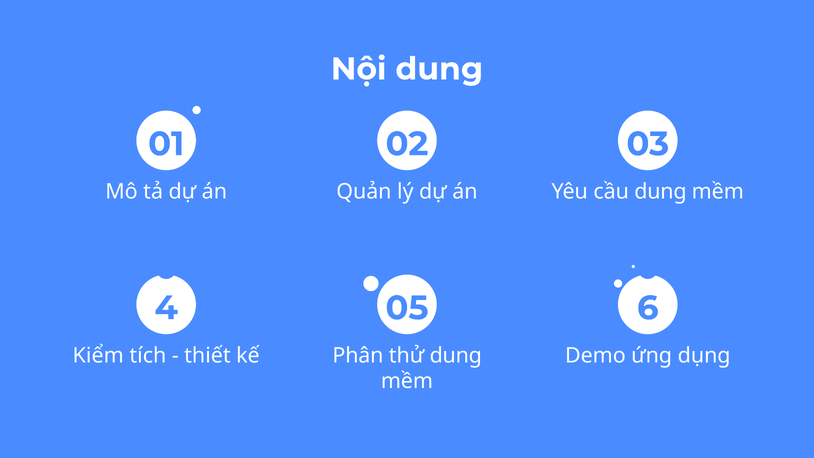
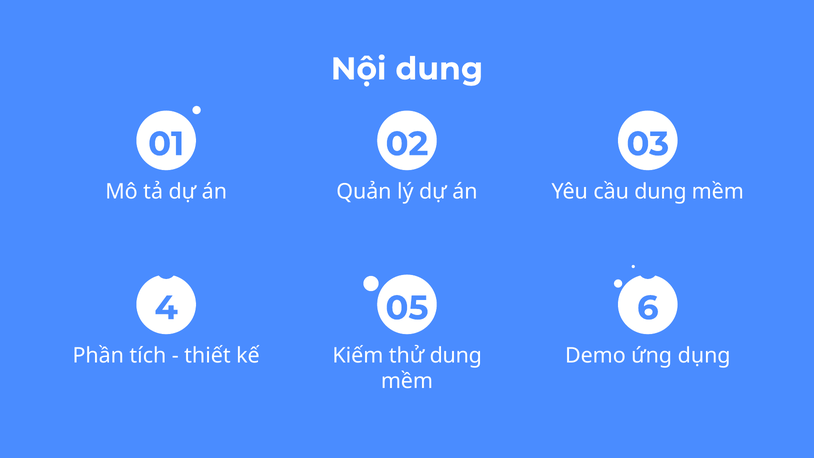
Kiểm: Kiểm -> Phần (98, 355)
Phân: Phân -> Kiếm (358, 355)
